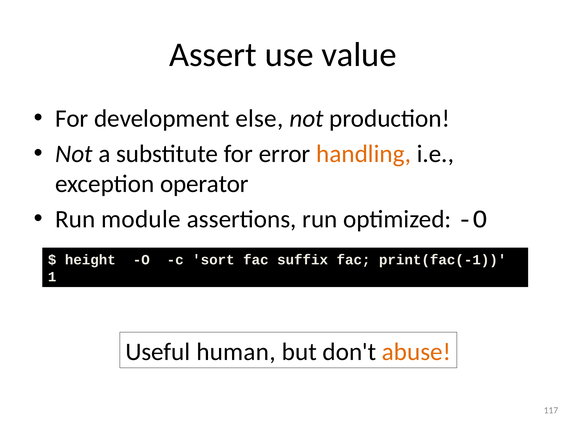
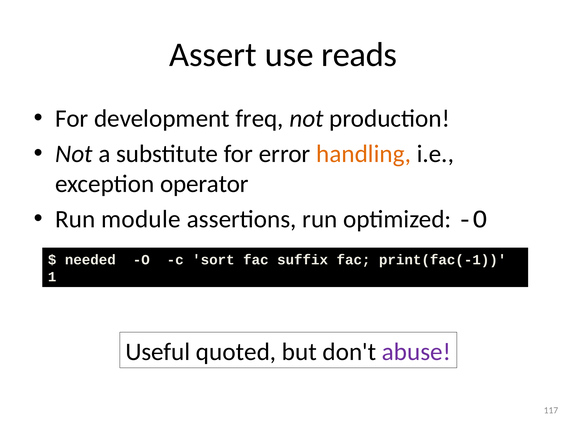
value: value -> reads (359, 55)
else: else -> freq (259, 119)
height: height -> needed (90, 260)
human: human -> quoted (236, 352)
abuse colour: orange -> purple (416, 352)
